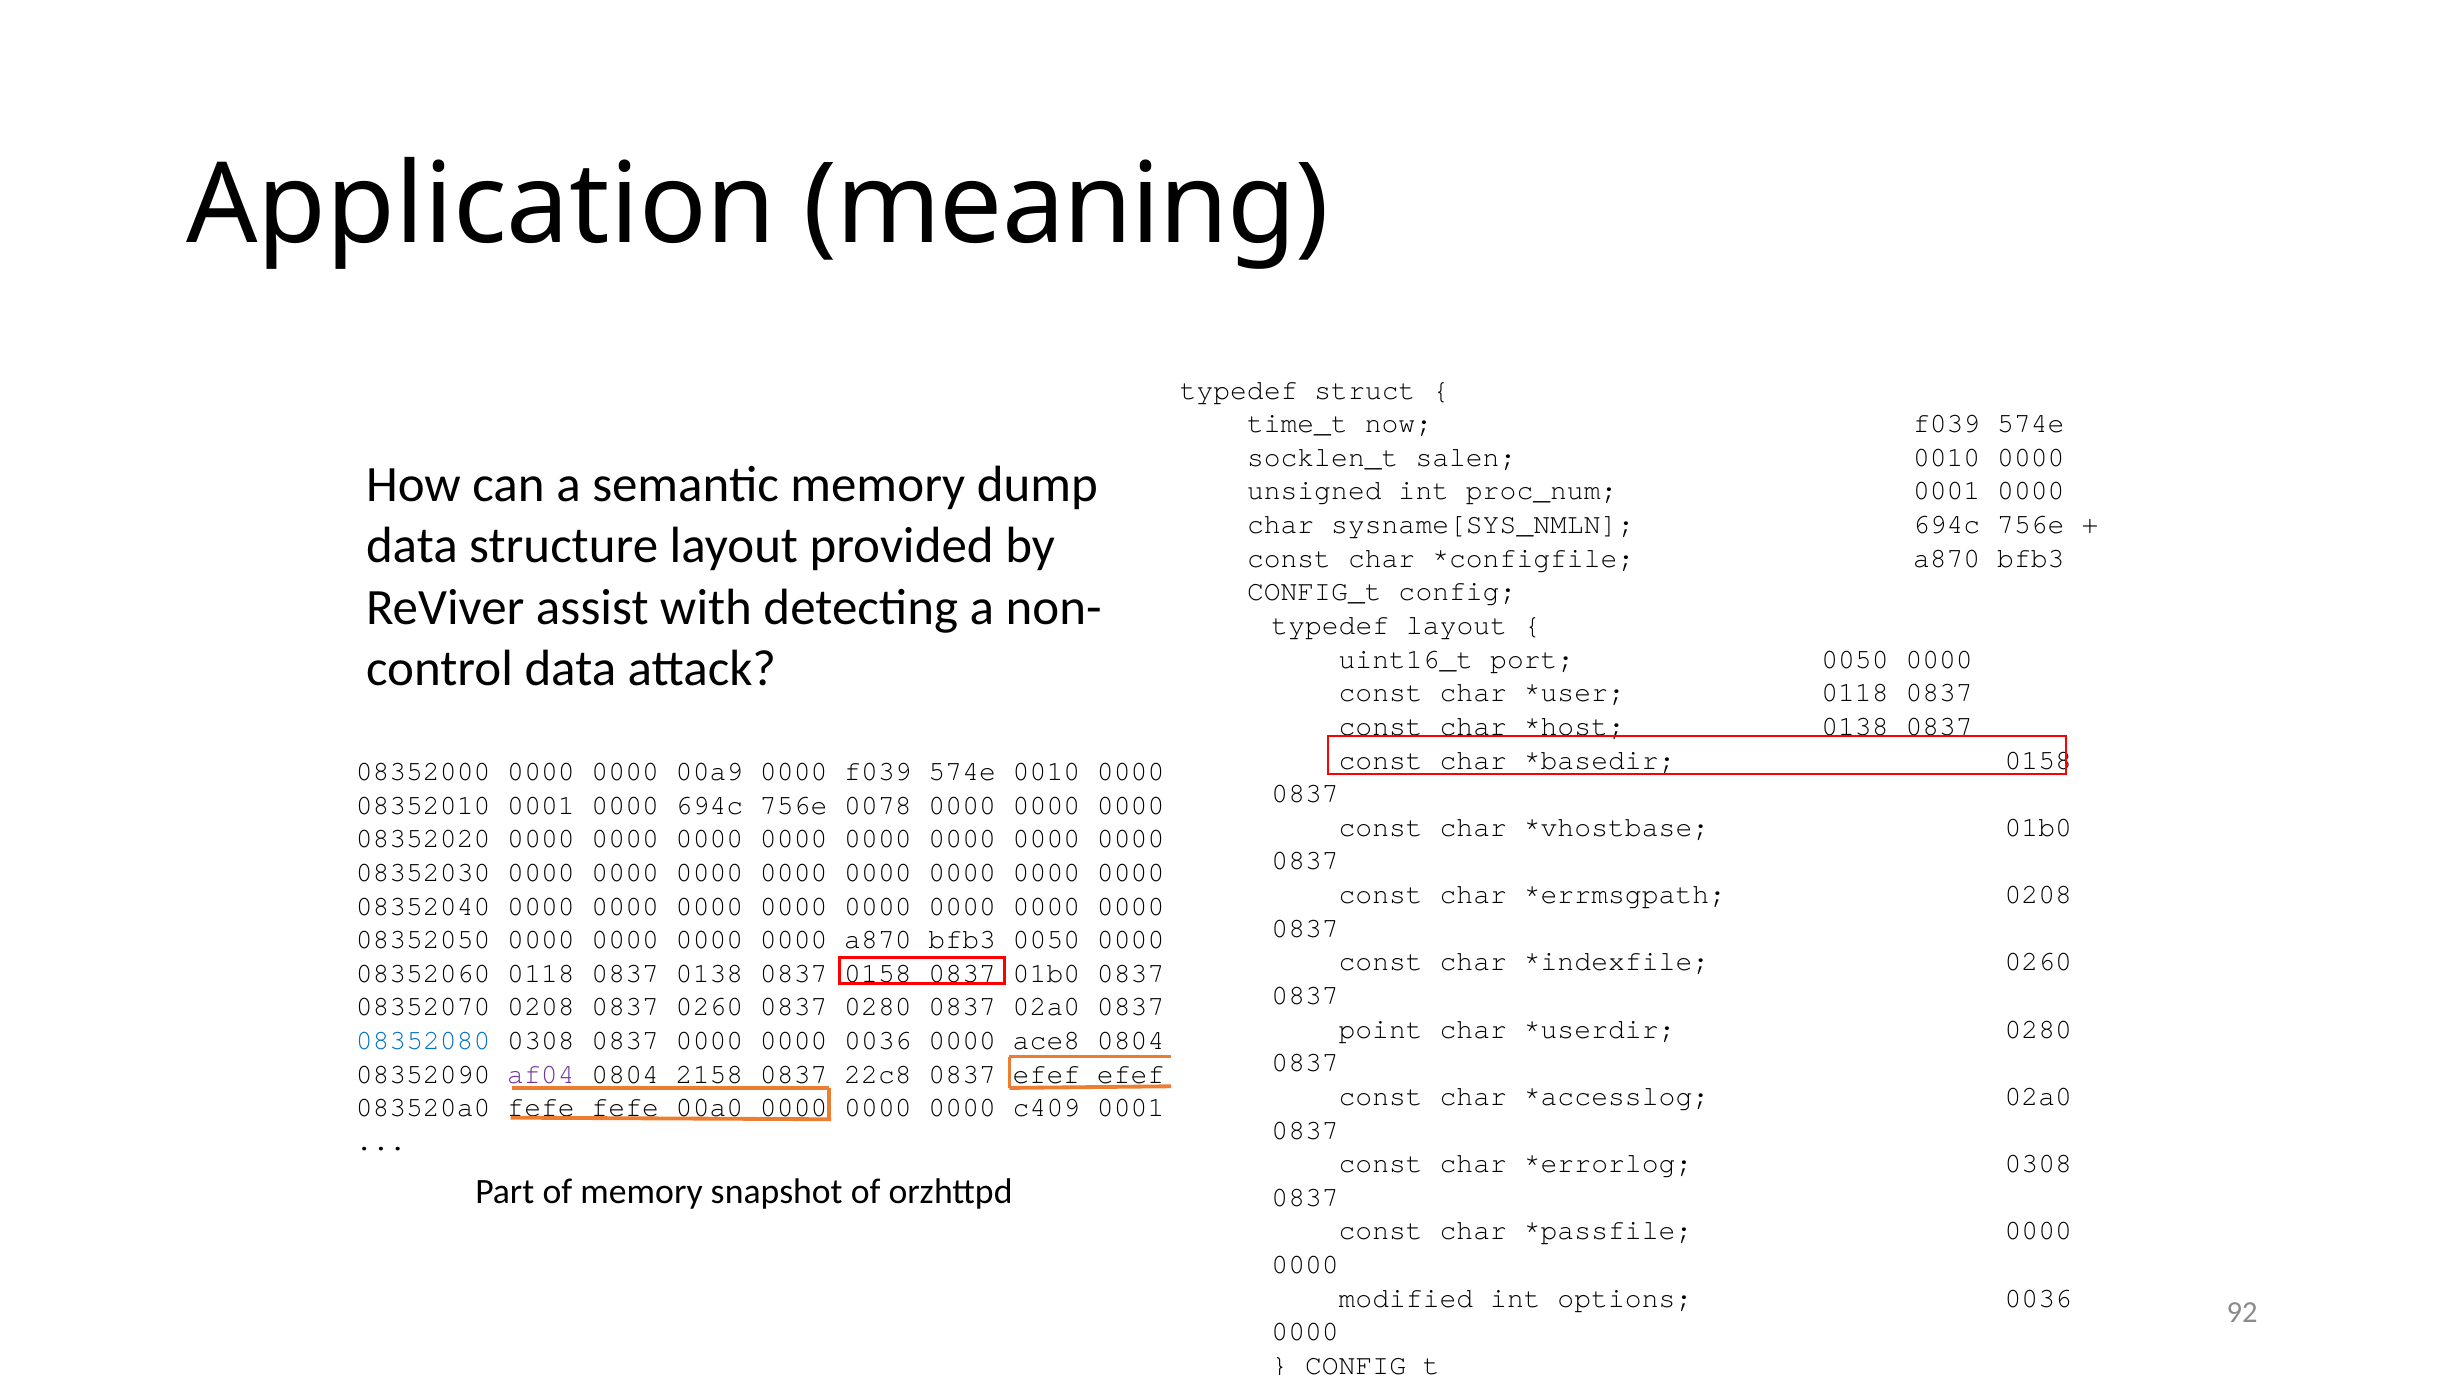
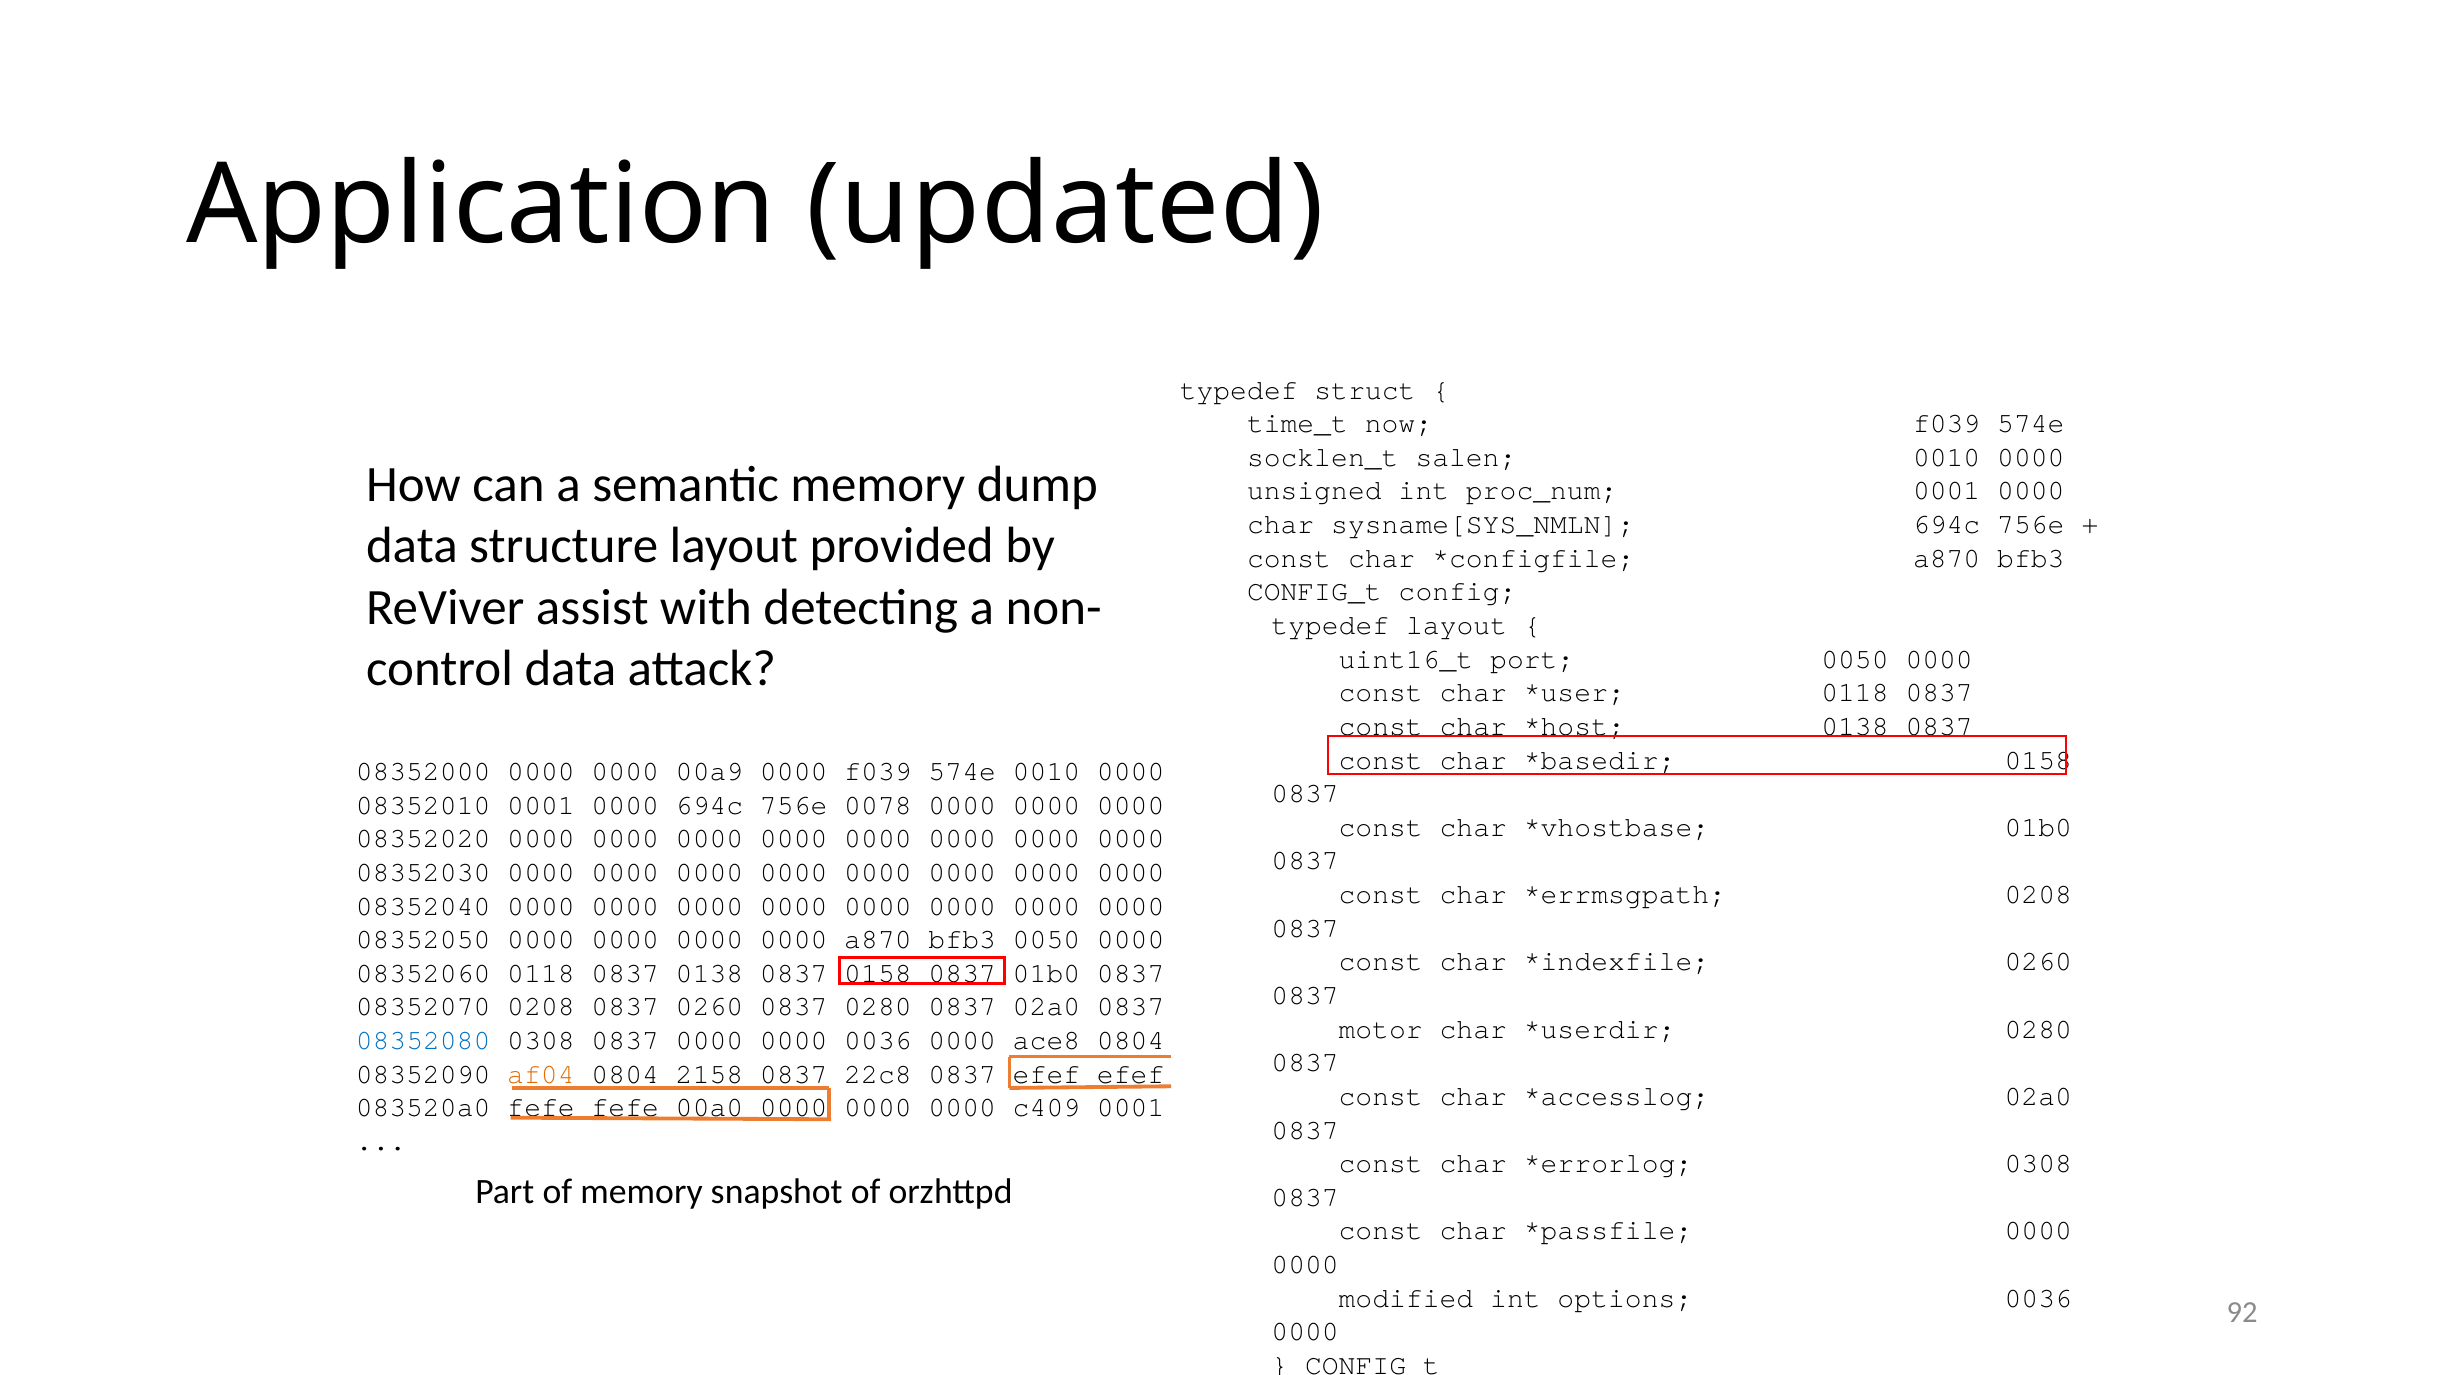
meaning: meaning -> updated (1065, 205)
point: point -> motor (1381, 1029)
af04 colour: purple -> orange (541, 1074)
